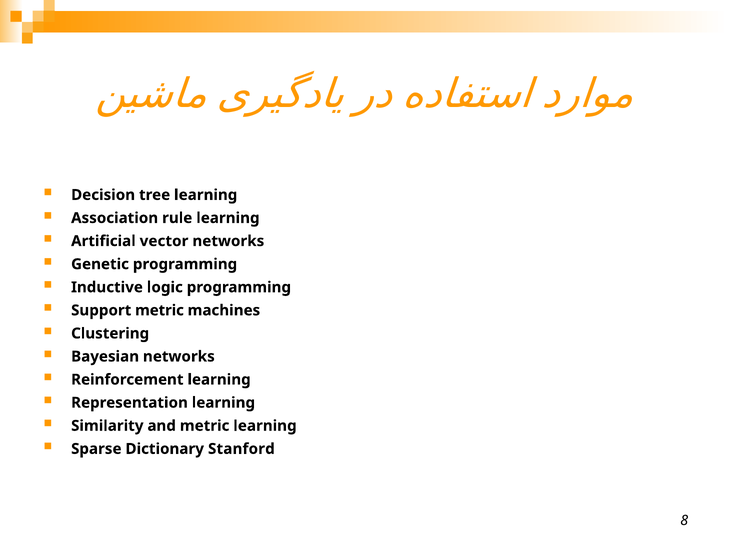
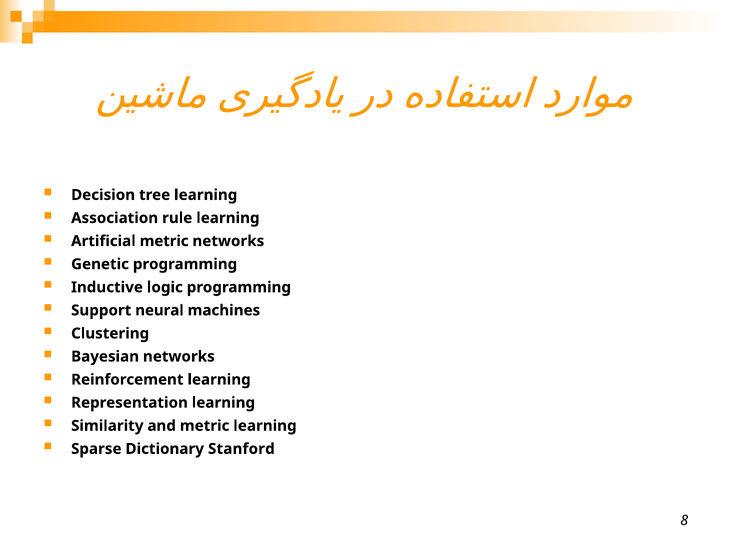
Artificial vector: vector -> metric (164, 241)
Support metric: metric -> neural (159, 310)
